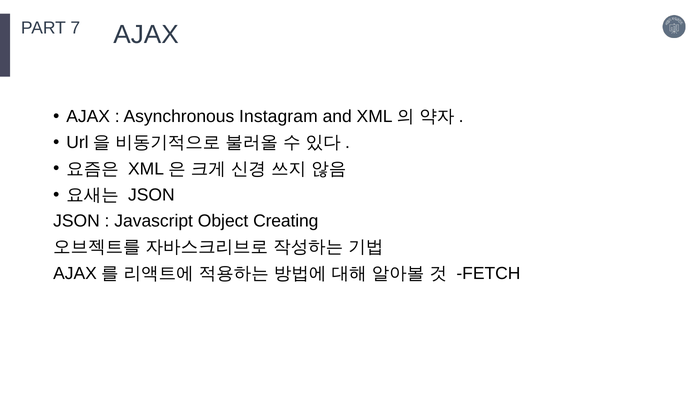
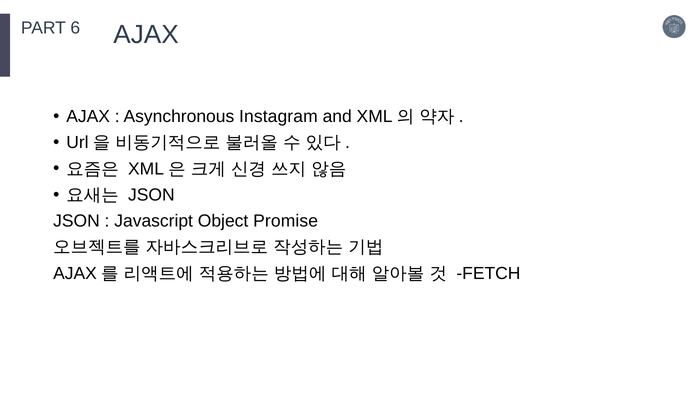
7: 7 -> 6 (75, 28)
Creating: Creating -> Promise (286, 221)
